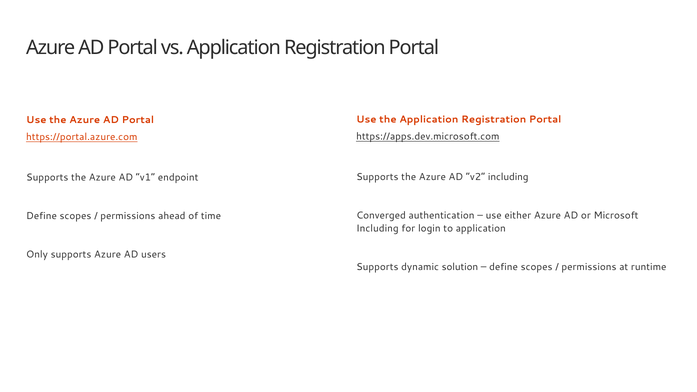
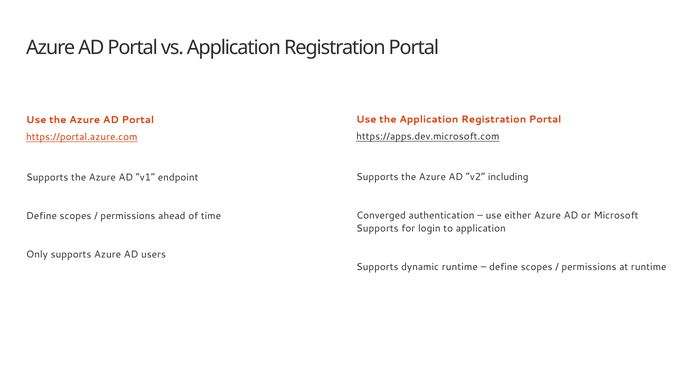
Including: Including -> Supports (377, 228)
dynamic solution: solution -> runtime (460, 267)
